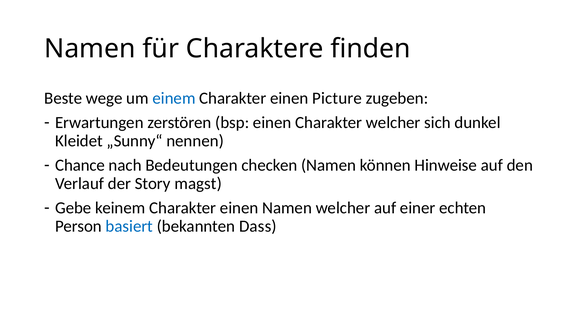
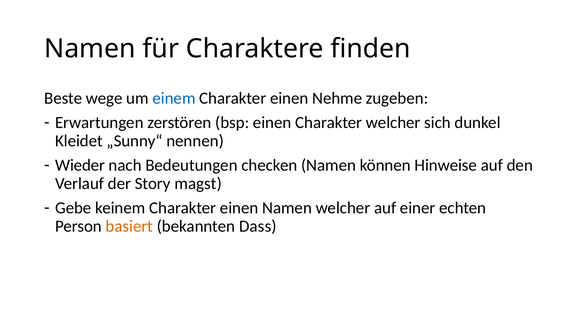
Picture: Picture -> Nehme (337, 98)
Chance: Chance -> Wieder (80, 165)
basiert colour: blue -> orange (129, 226)
